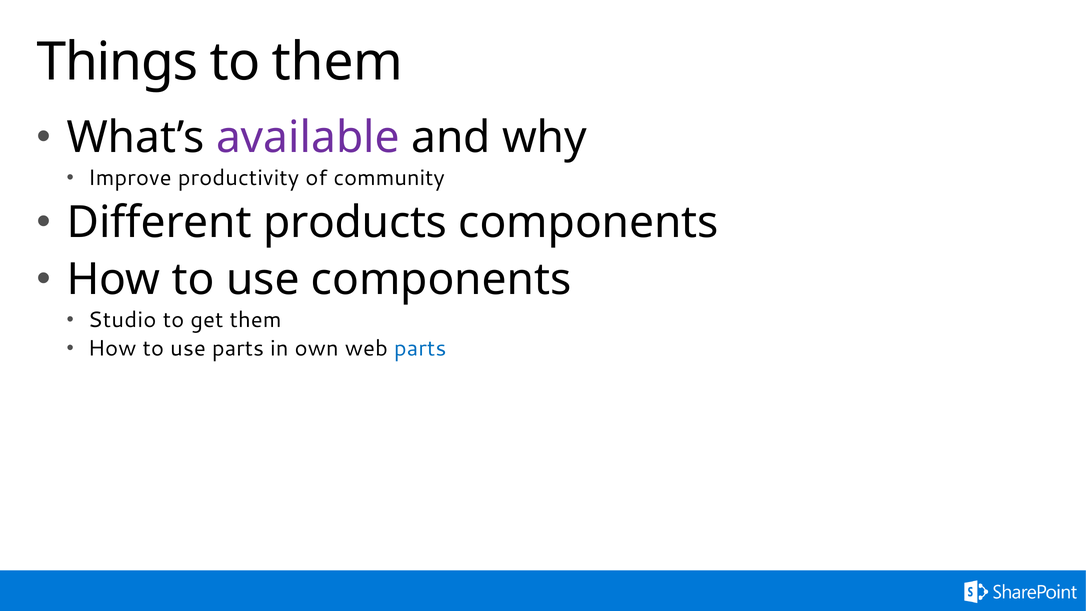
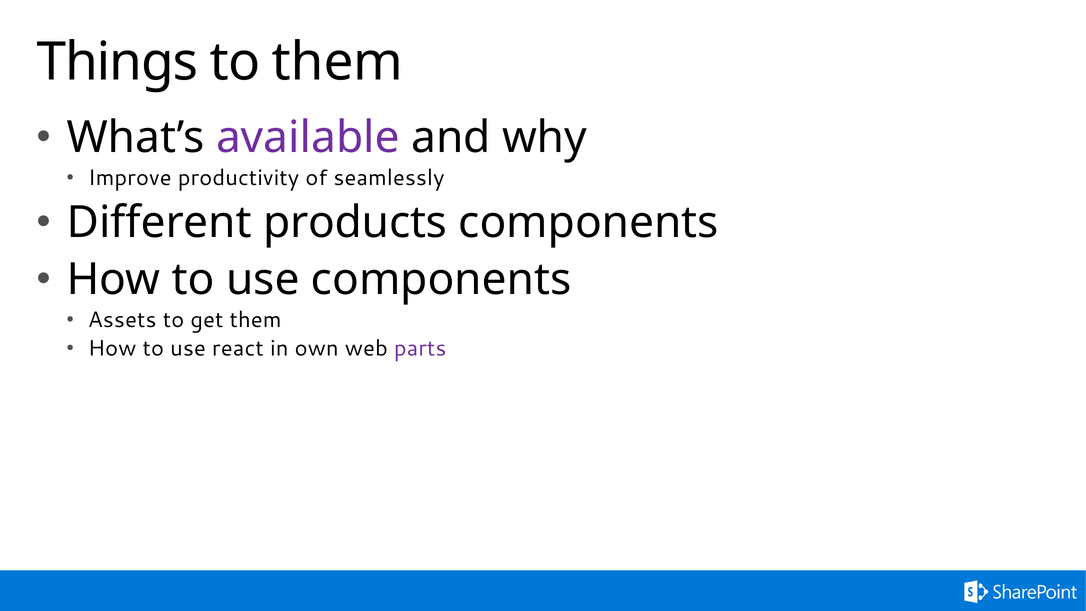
community: community -> seamlessly (389, 178)
Studio: Studio -> Assets (122, 320)
use parts: parts -> react (238, 348)
parts colour: blue -> purple (420, 348)
